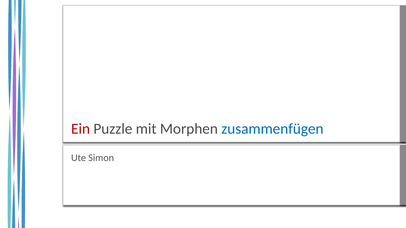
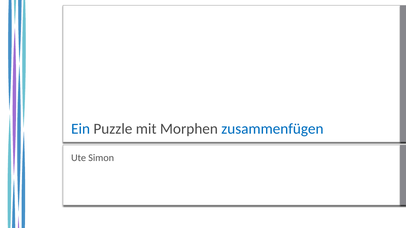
Ein colour: red -> blue (81, 129)
